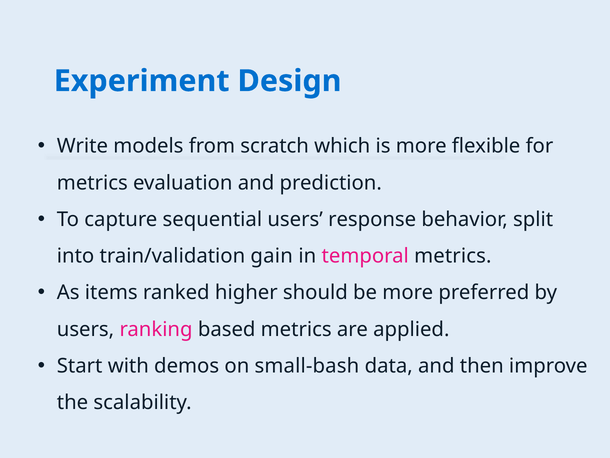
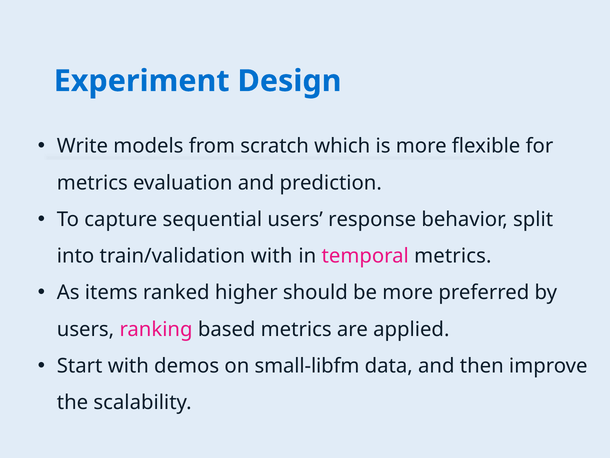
train/validation gain: gain -> with (272, 256)
small-bash: small-bash -> small-libfm (307, 366)
